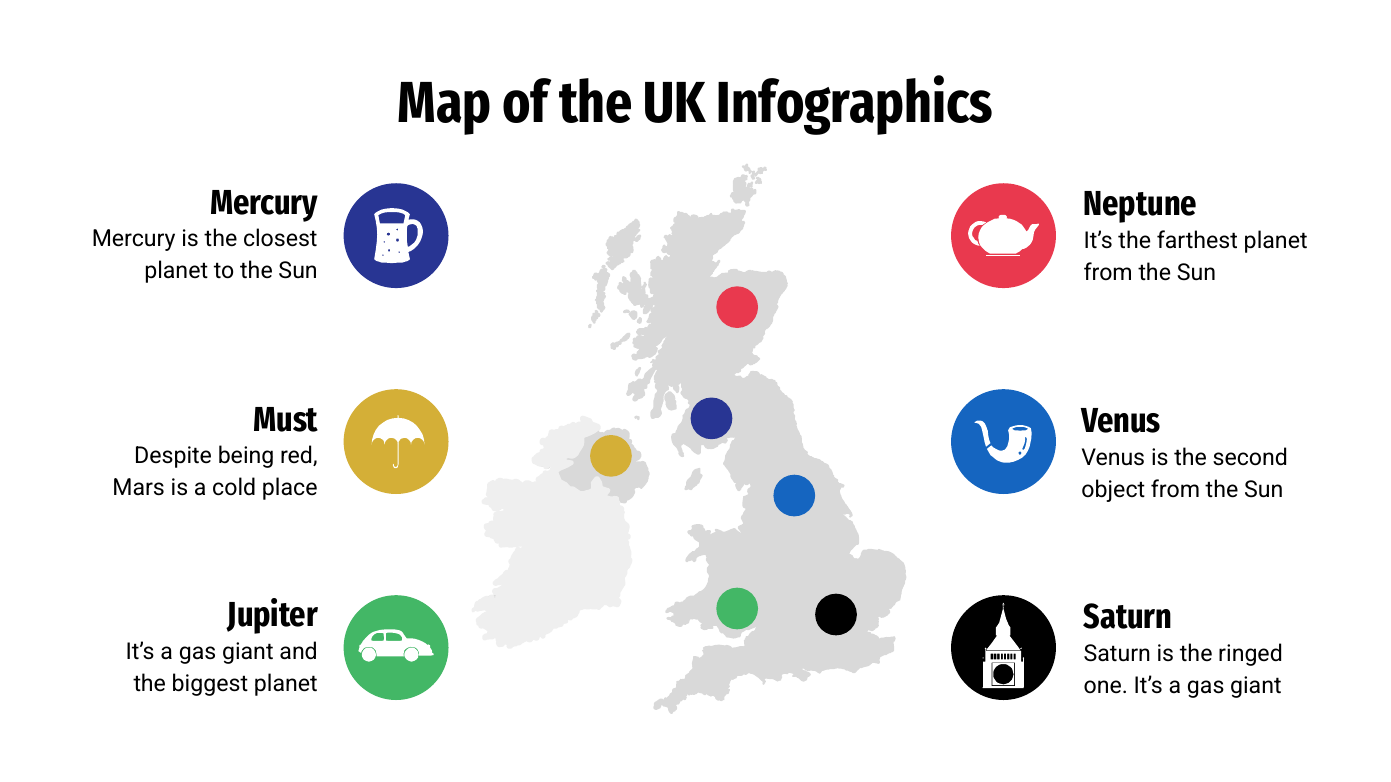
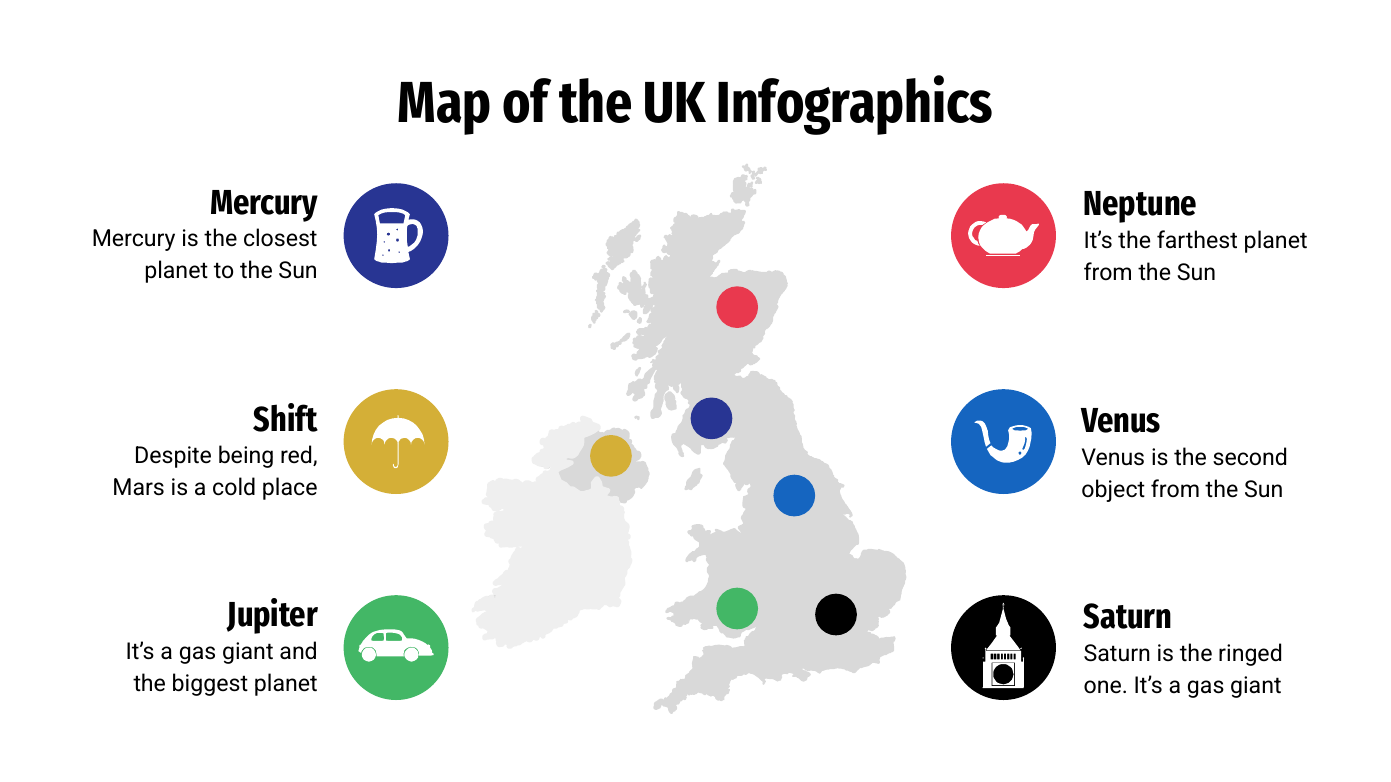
Must: Must -> Shift (286, 420)
